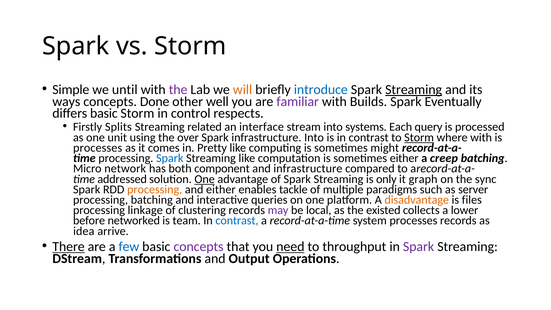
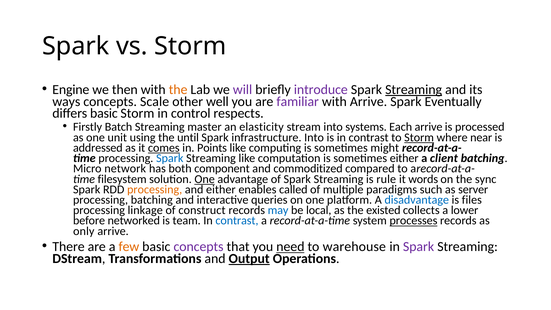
Simple: Simple -> Engine (71, 90)
until: until -> then (125, 90)
the colour: purple -> orange (178, 90)
will colour: orange -> purple (243, 90)
introduce colour: blue -> purple (321, 90)
Done: Done -> Scale (155, 101)
with Builds: Builds -> Arrive (369, 101)
Splits: Splits -> Batch (119, 127)
related: related -> master (204, 127)
interface: interface -> elasticity (262, 127)
Each query: query -> arrive (429, 127)
over: over -> until (188, 137)
where with: with -> near (481, 137)
processes: processes -> addressed (98, 148)
comes underline: none -> present (164, 148)
Pretty: Pretty -> Points (212, 148)
creep: creep -> client (444, 158)
and infrastructure: infrastructure -> commoditized (308, 169)
addressed: addressed -> filesystem (122, 179)
only: only -> rule (386, 179)
graph: graph -> words (423, 179)
tackle: tackle -> called (293, 189)
disadvantage colour: orange -> blue (417, 200)
clustering: clustering -> construct (202, 210)
may colour: purple -> blue (278, 210)
processes underline: none -> present (413, 221)
idea: idea -> only (84, 231)
There underline: present -> none (68, 247)
few colour: blue -> orange (129, 247)
throughput: throughput -> warehouse (354, 247)
Output underline: none -> present (249, 259)
